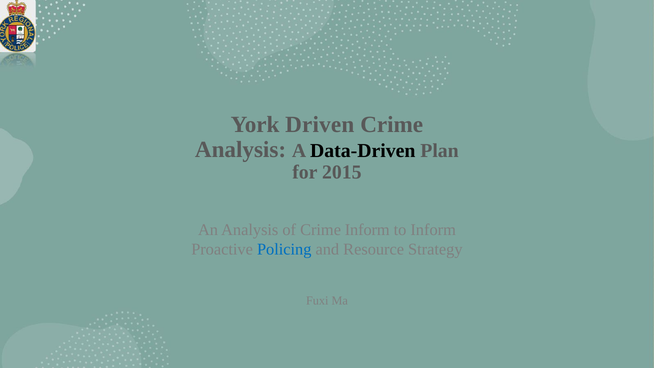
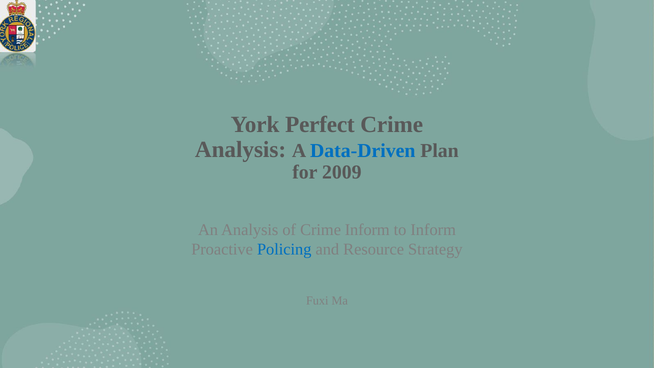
Driven: Driven -> Perfect (320, 124)
Data-Driven colour: black -> blue (363, 150)
2015: 2015 -> 2009 (342, 172)
